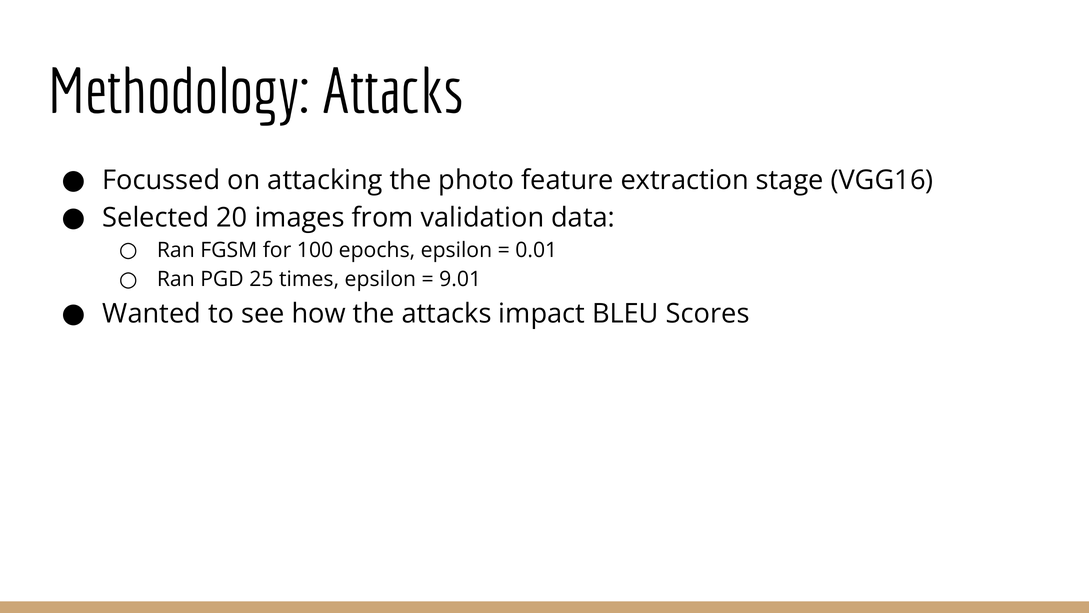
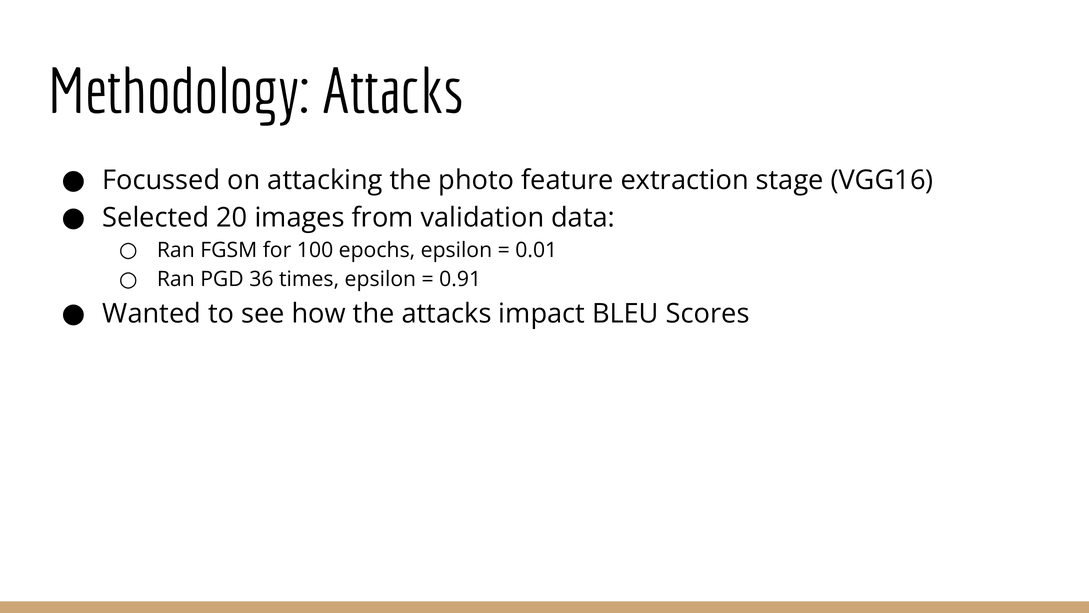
25: 25 -> 36 (261, 279)
9.01: 9.01 -> 0.91 (460, 279)
